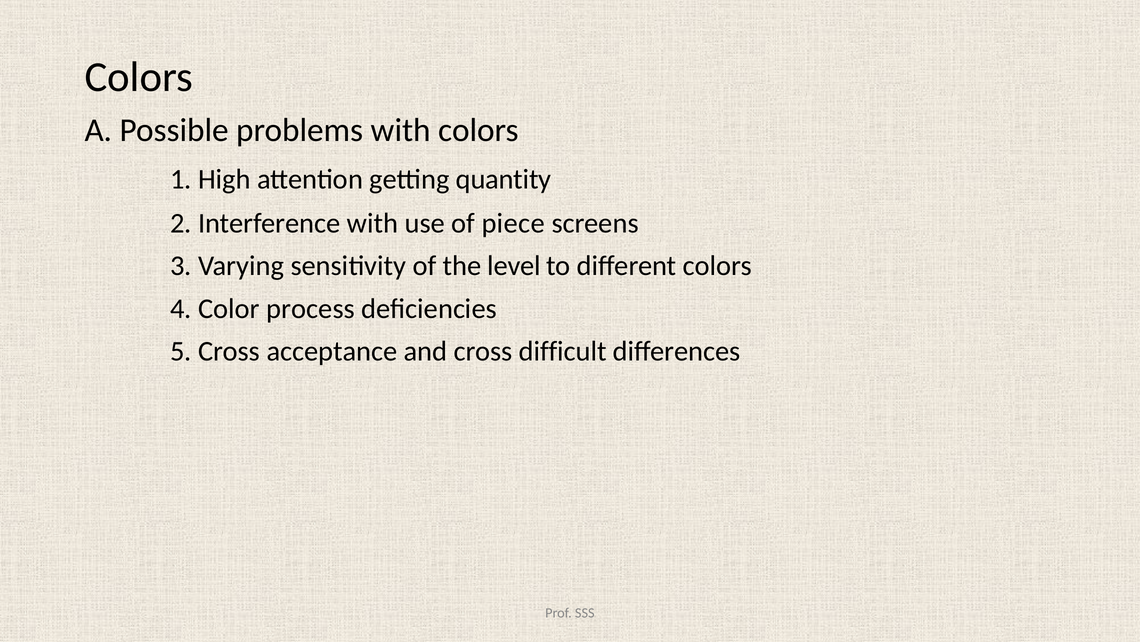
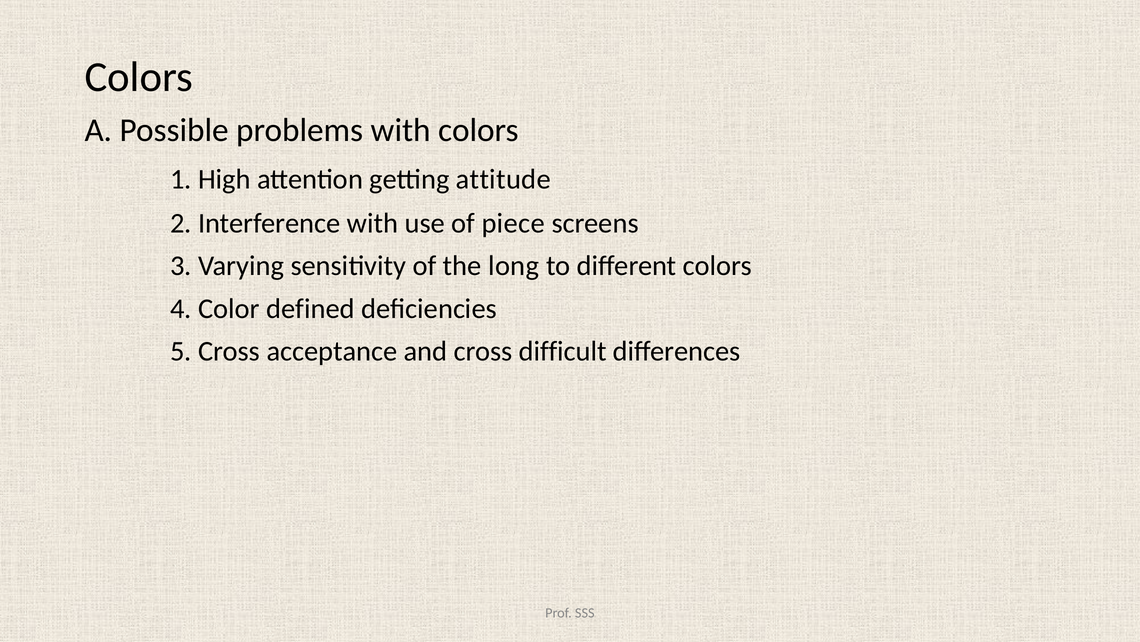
quantity: quantity -> attitude (503, 179)
level: level -> long (514, 266)
process: process -> defined (311, 308)
